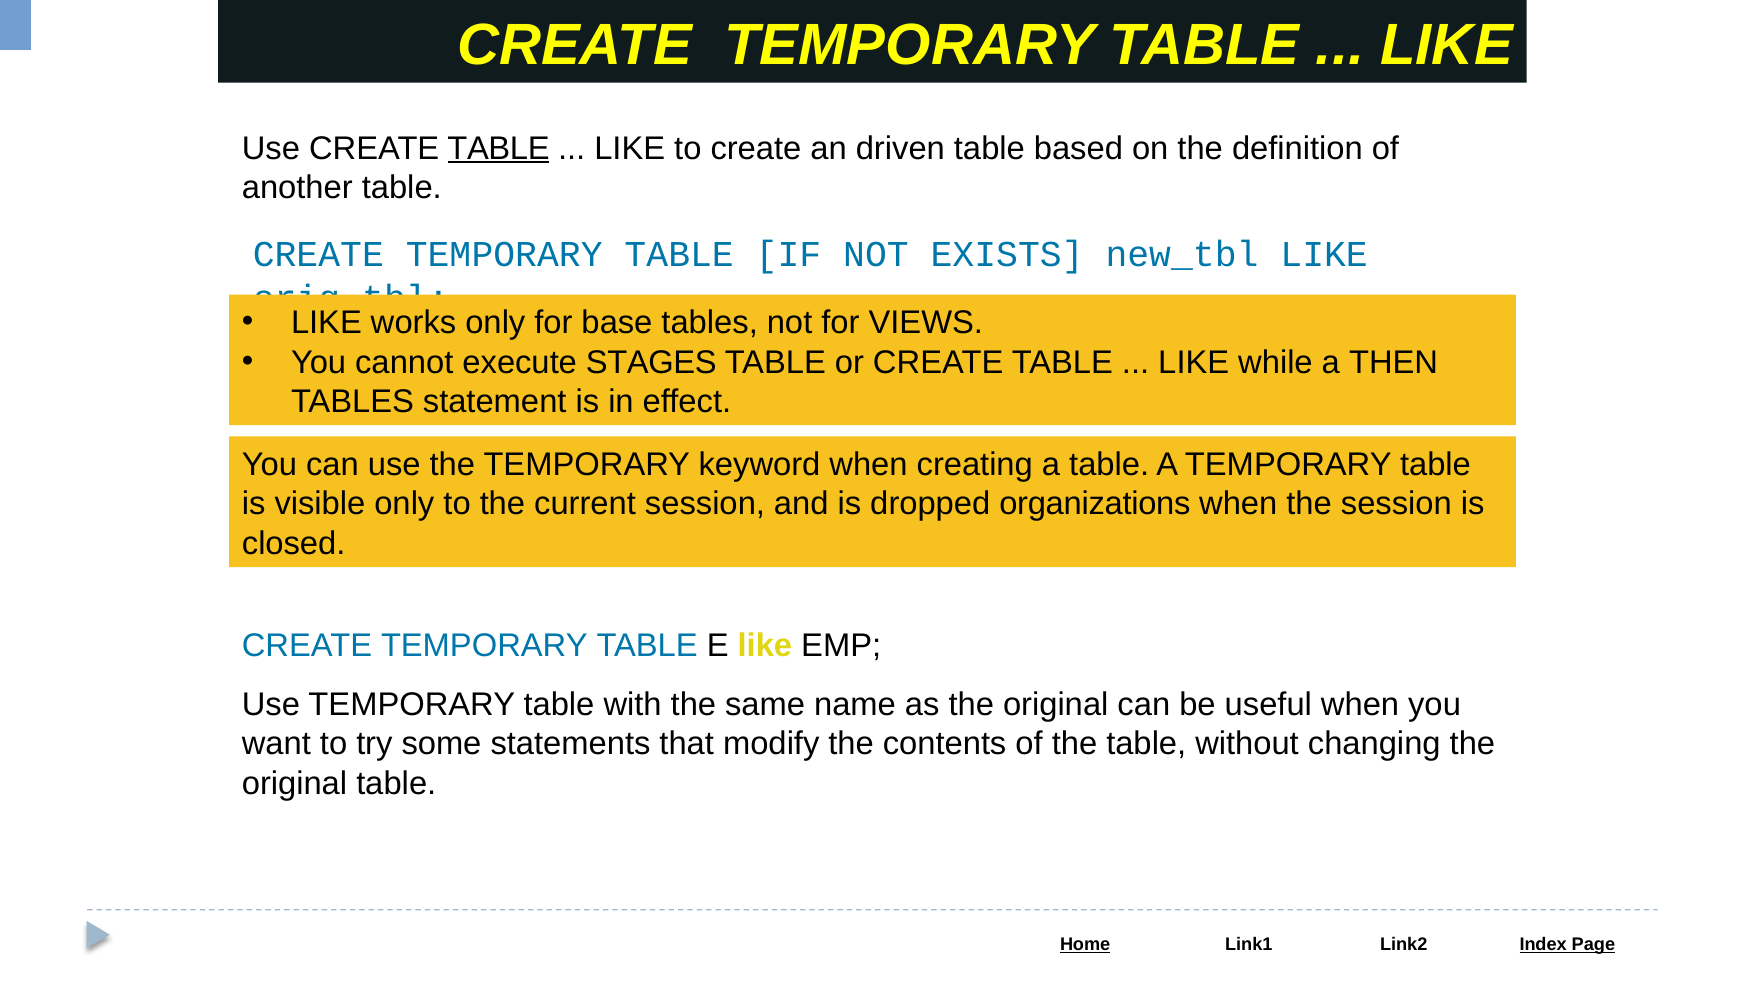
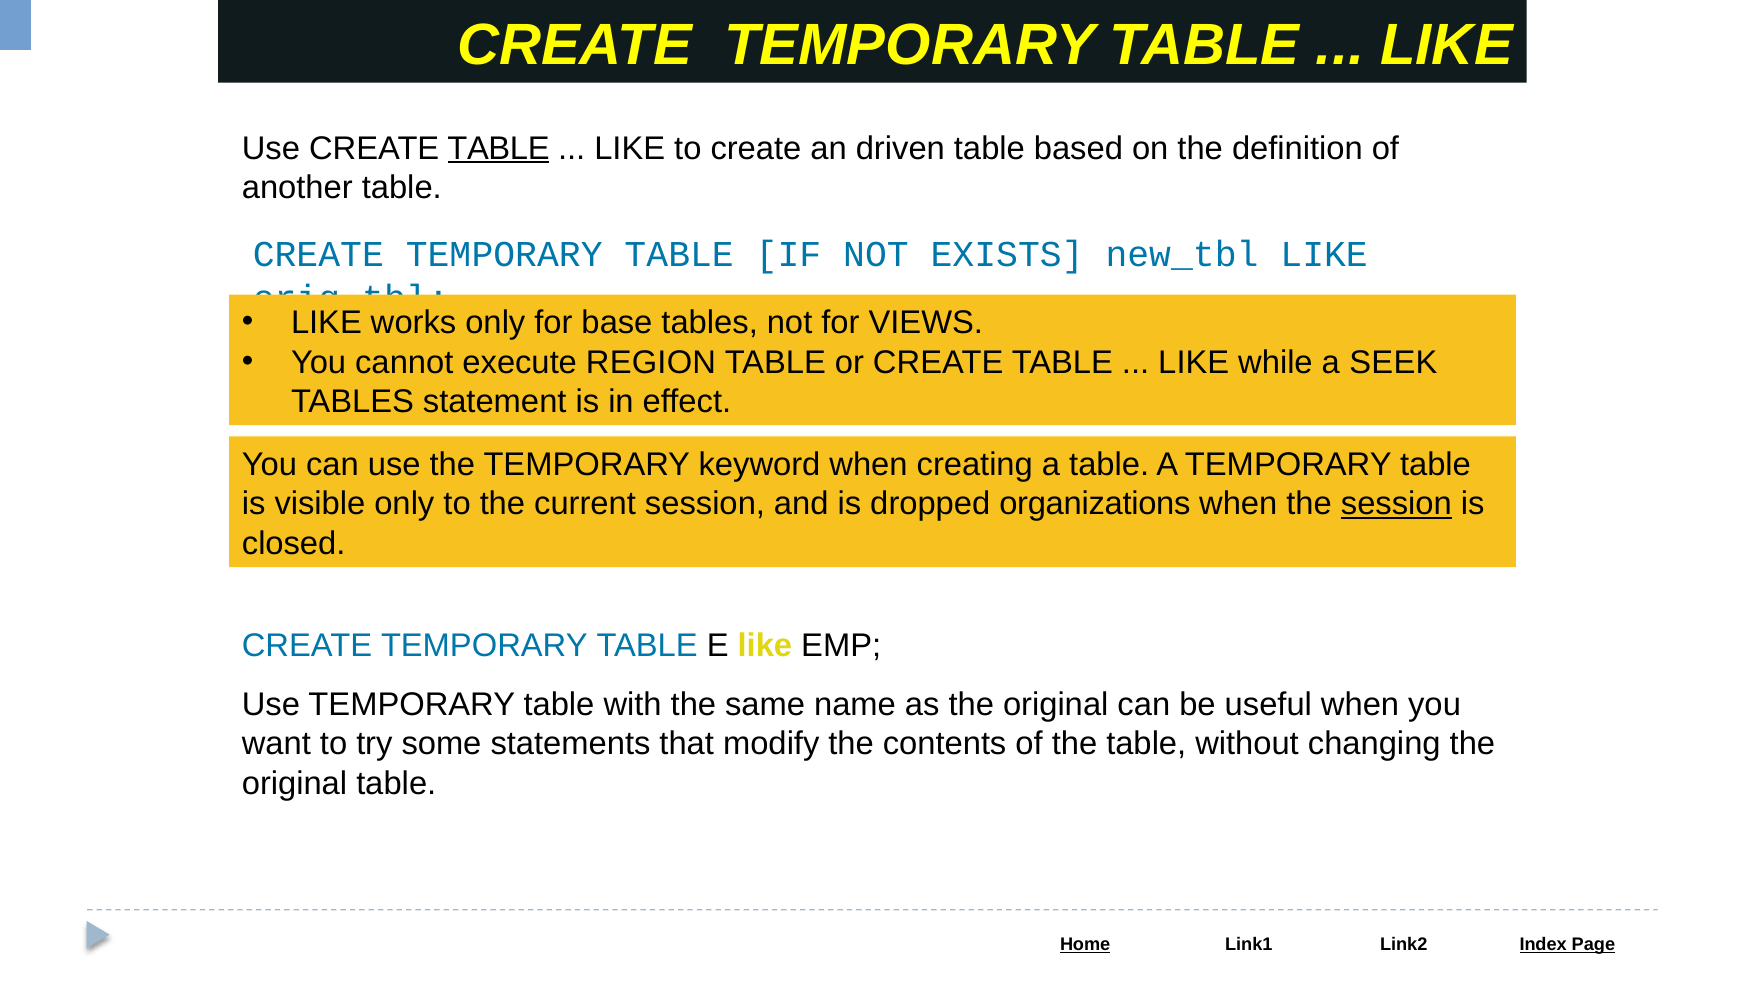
STAGES: STAGES -> REGION (651, 362)
THEN: THEN -> SEEK (1393, 362)
session underline: none -> present (1396, 504)
